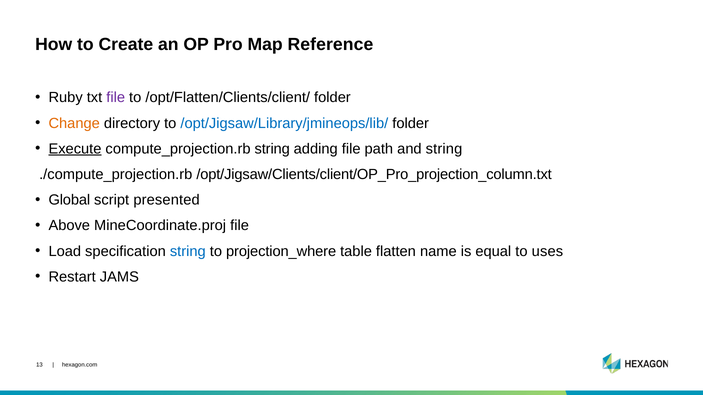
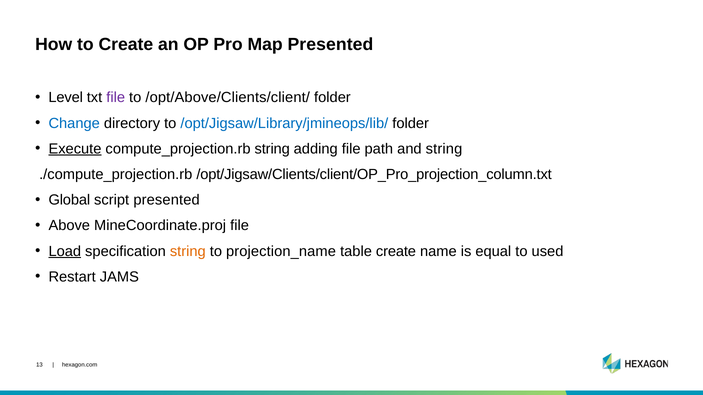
Map Reference: Reference -> Presented (330, 45)
Ruby: Ruby -> Level (66, 98)
/opt/Flatten/Clients/client/: /opt/Flatten/Clients/client/ -> /opt/Above/Clients/client/ (228, 98)
Change colour: orange -> blue (74, 123)
Load underline: none -> present (65, 251)
string colour: blue -> orange (188, 251)
projection_where: projection_where -> projection_name (281, 251)
table flatten: flatten -> create (396, 251)
uses: uses -> used (548, 251)
